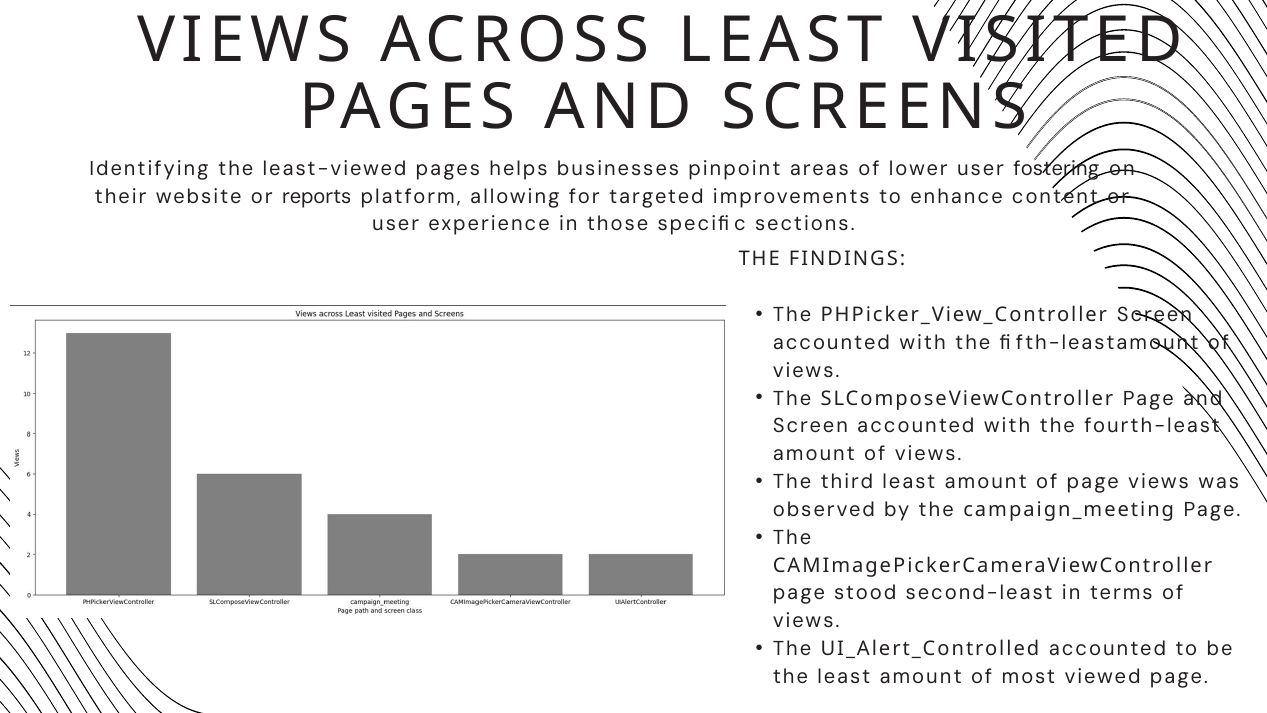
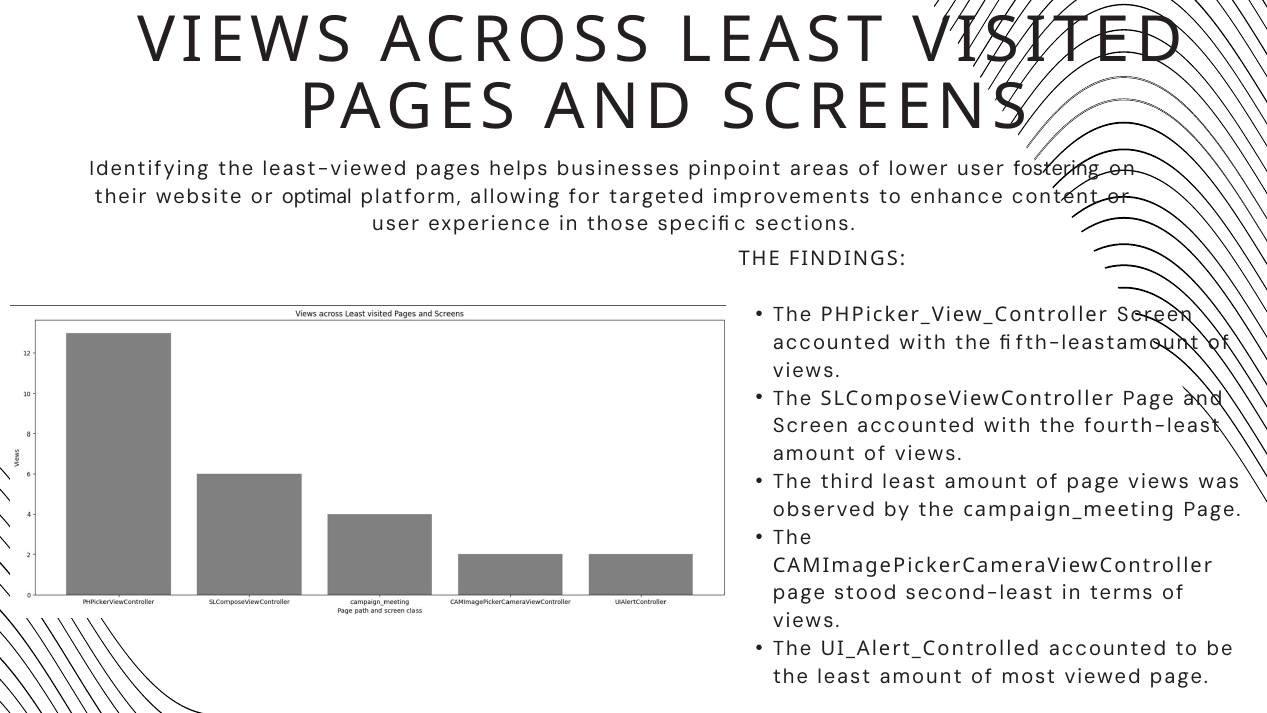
reports: reports -> optimal (317, 196)
